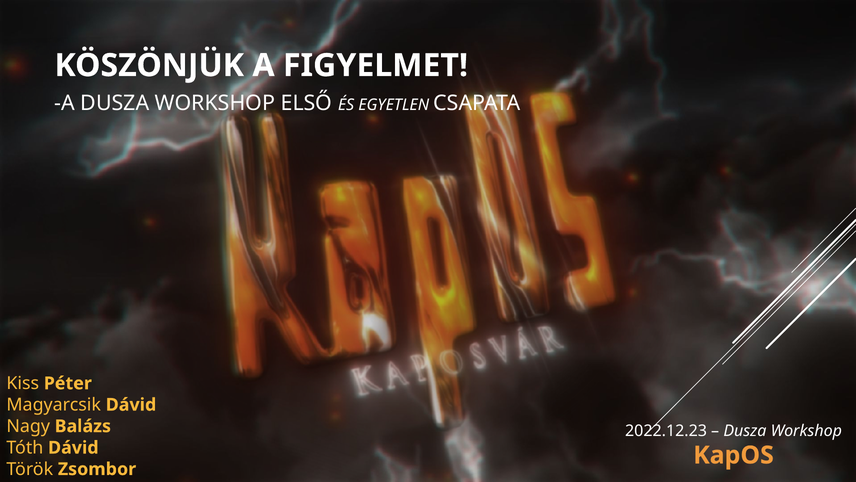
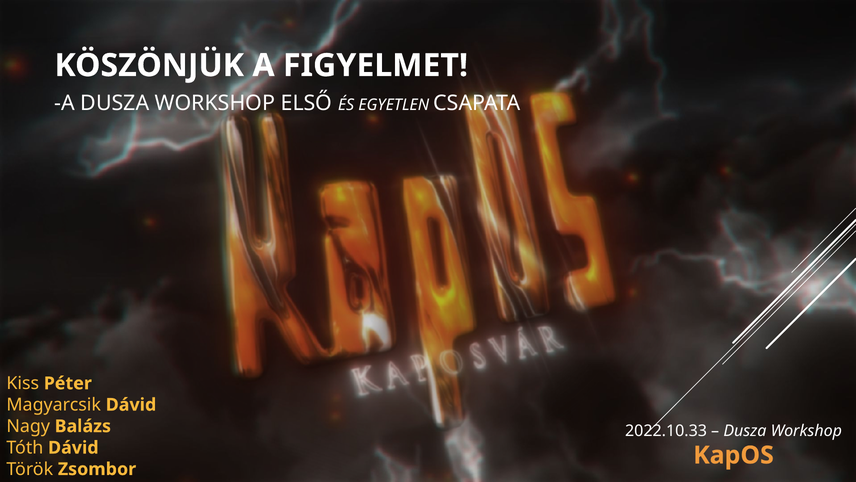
2022.12.23: 2022.12.23 -> 2022.10.33 (666, 430)
